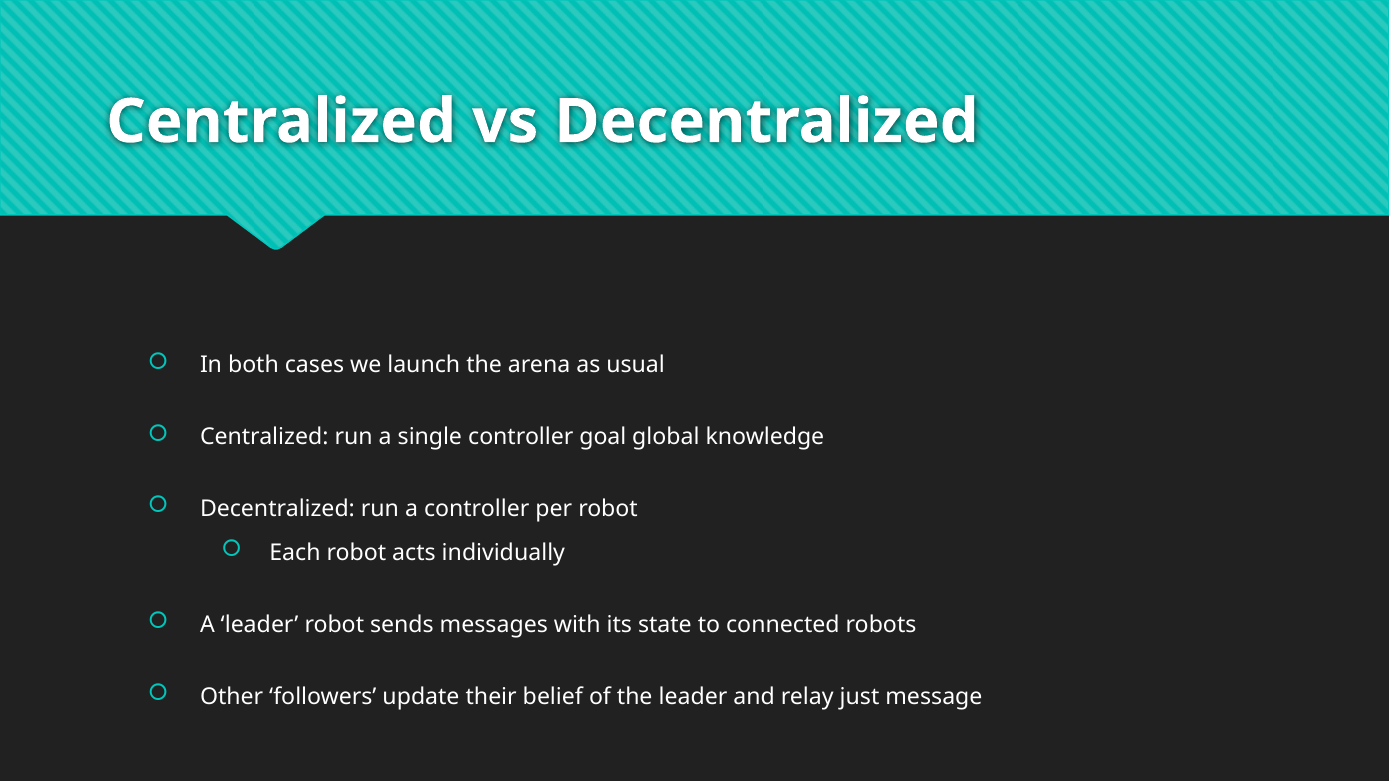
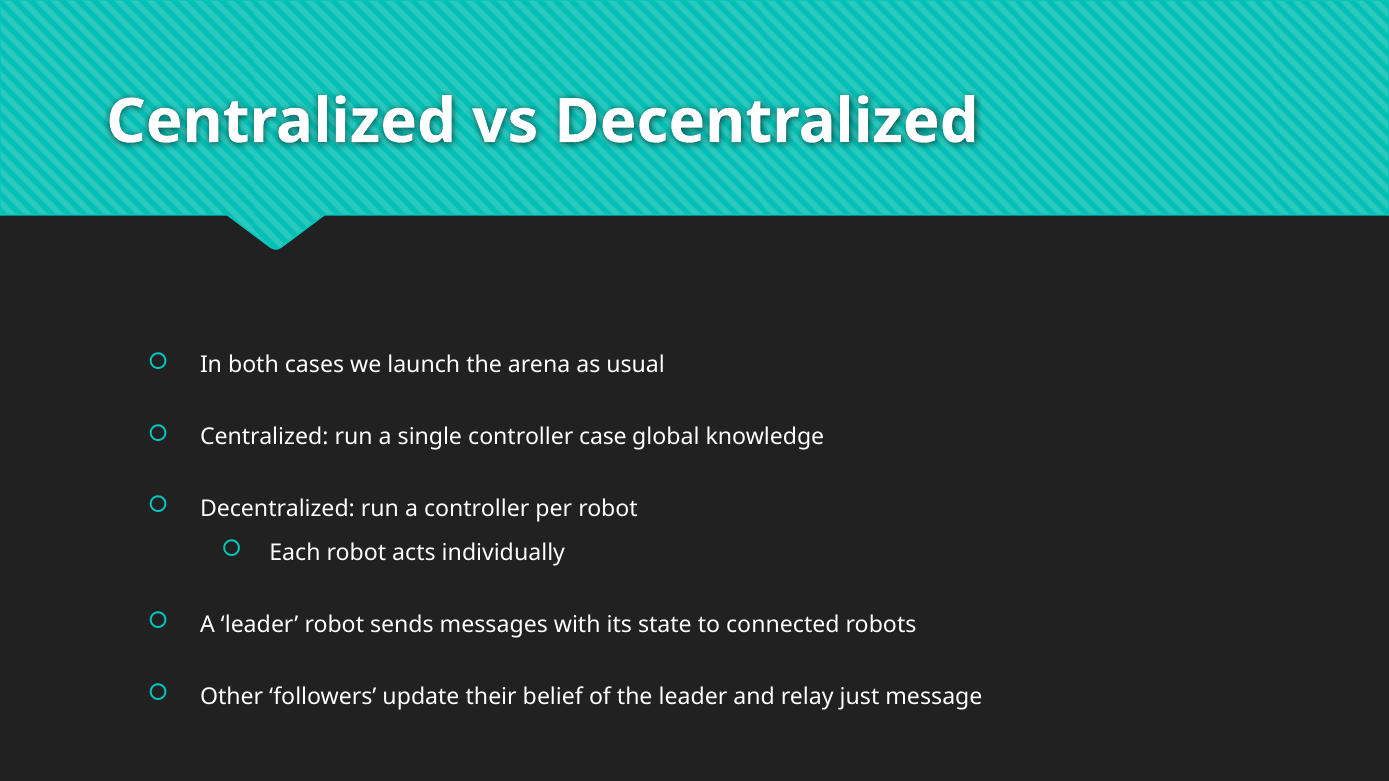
goal: goal -> case (603, 437)
